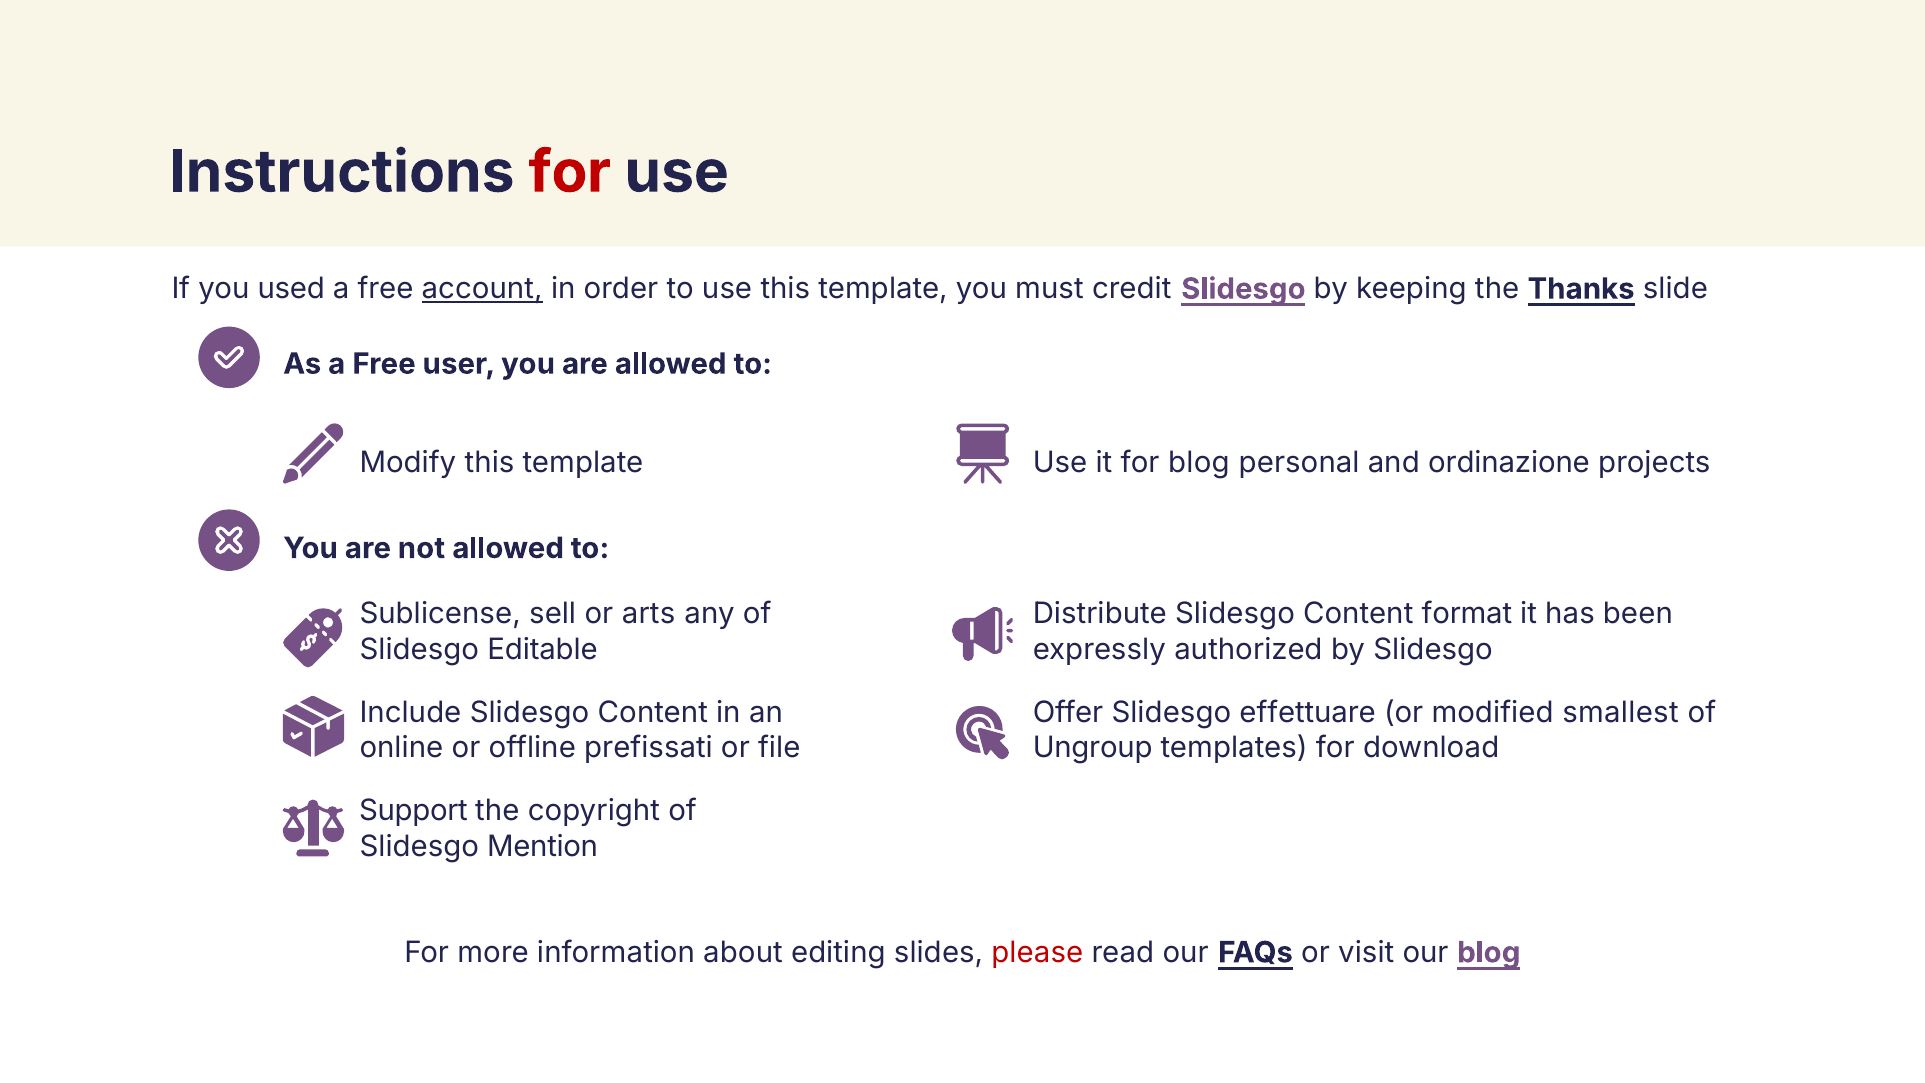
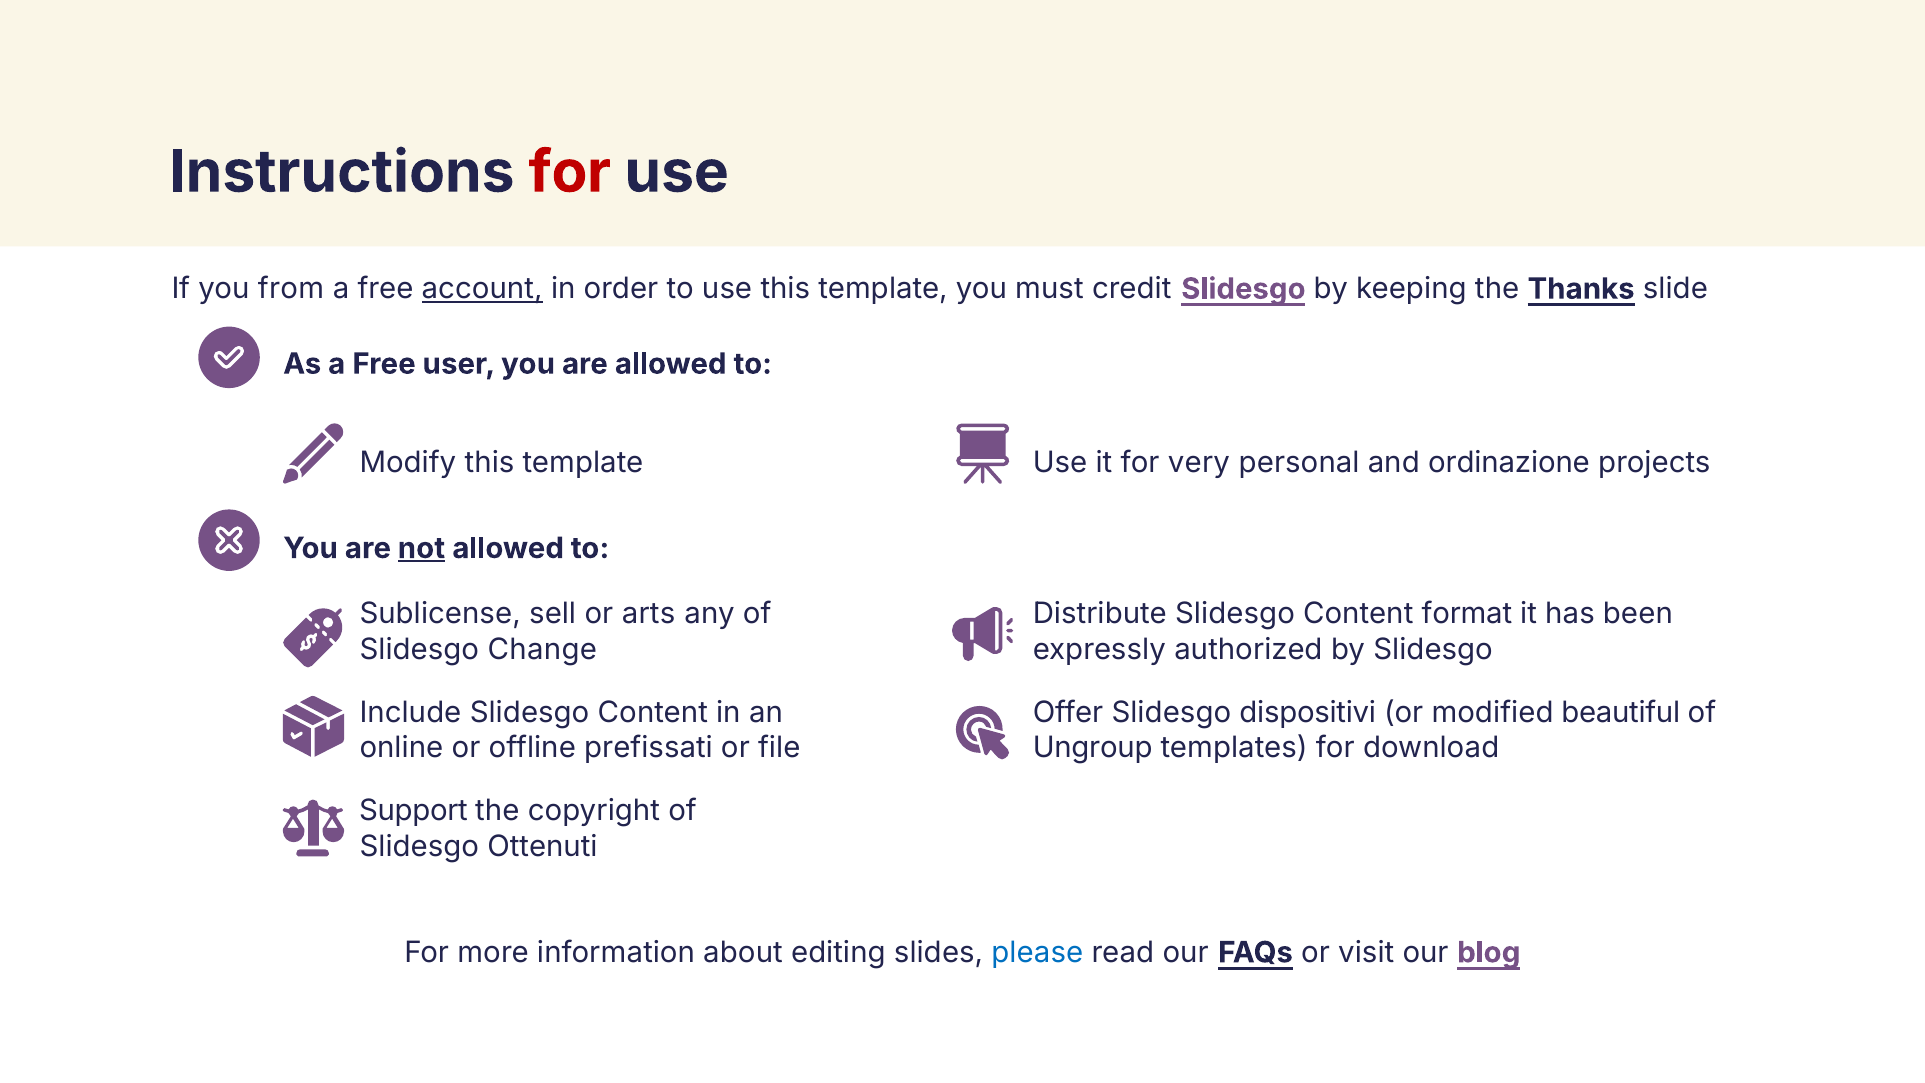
used: used -> from (291, 289)
for blog: blog -> very (1199, 463)
not underline: none -> present (421, 548)
Editable: Editable -> Change (542, 649)
effettuare: effettuare -> dispositivi (1308, 713)
smallest: smallest -> beautiful (1621, 713)
Mention: Mention -> Ottenuti (542, 846)
please colour: red -> blue (1037, 952)
